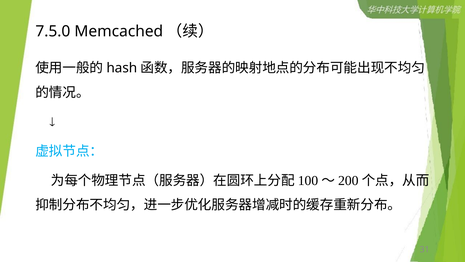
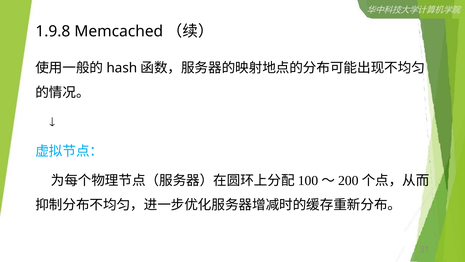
7.5.0: 7.5.0 -> 1.9.8 (53, 31)
